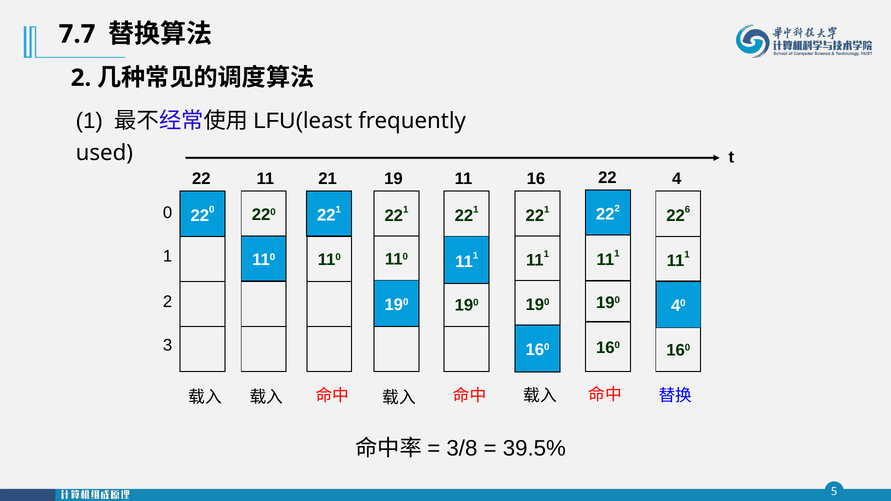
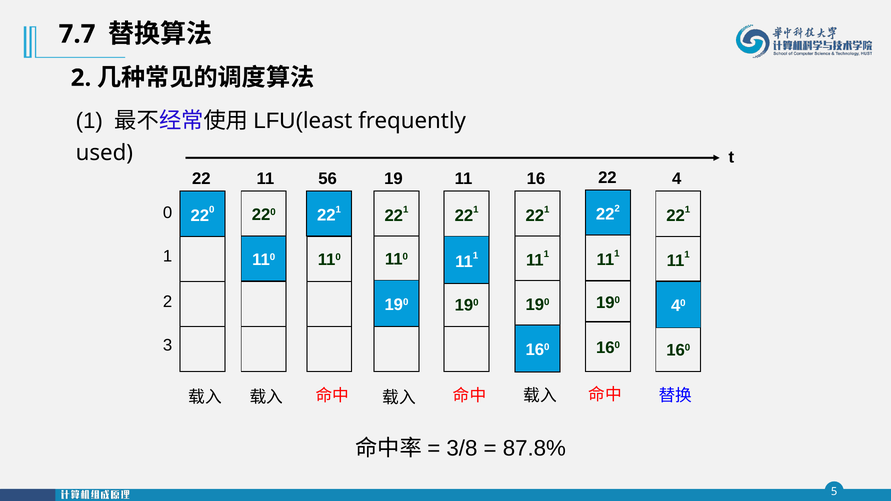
21: 21 -> 56 (328, 179)
6: 6 -> 1 (687, 210)
39.5%: 39.5% -> 87.8% (534, 449)
